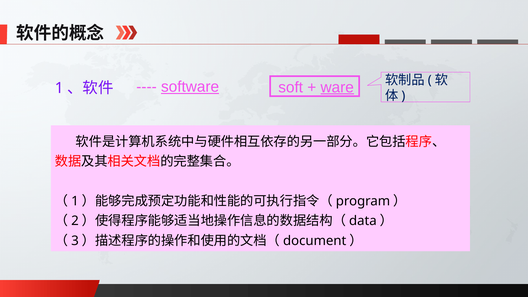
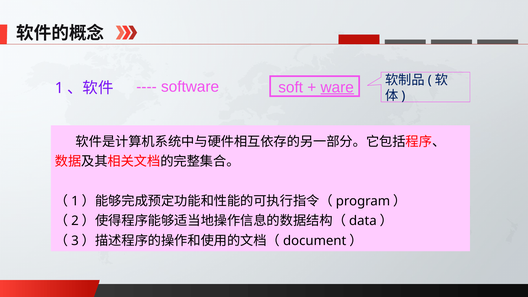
software underline: present -> none (190, 87)
